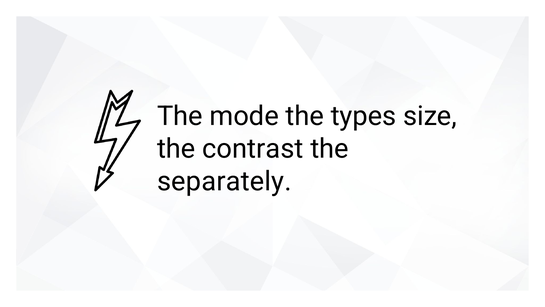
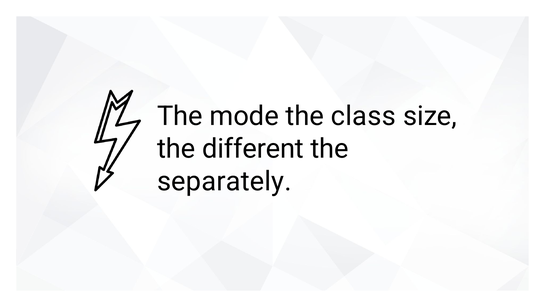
types: types -> class (363, 116)
contrast: contrast -> different (253, 149)
